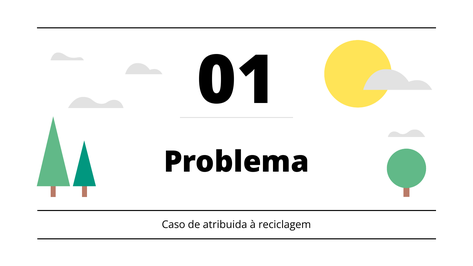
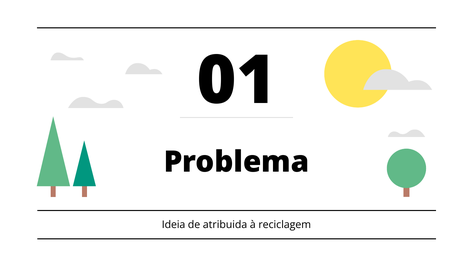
Caso: Caso -> Ideia (174, 225)
